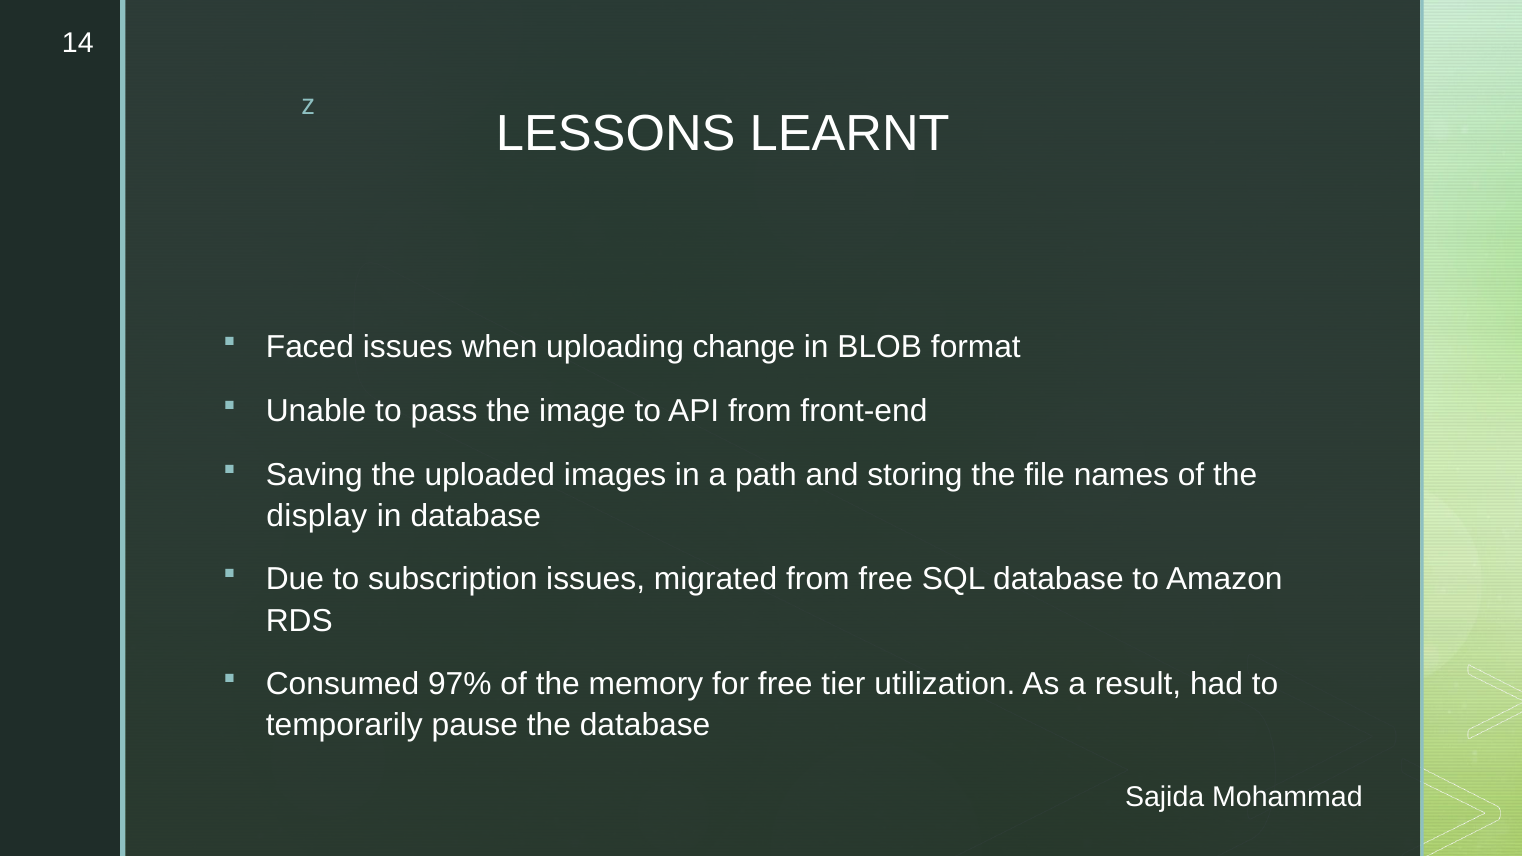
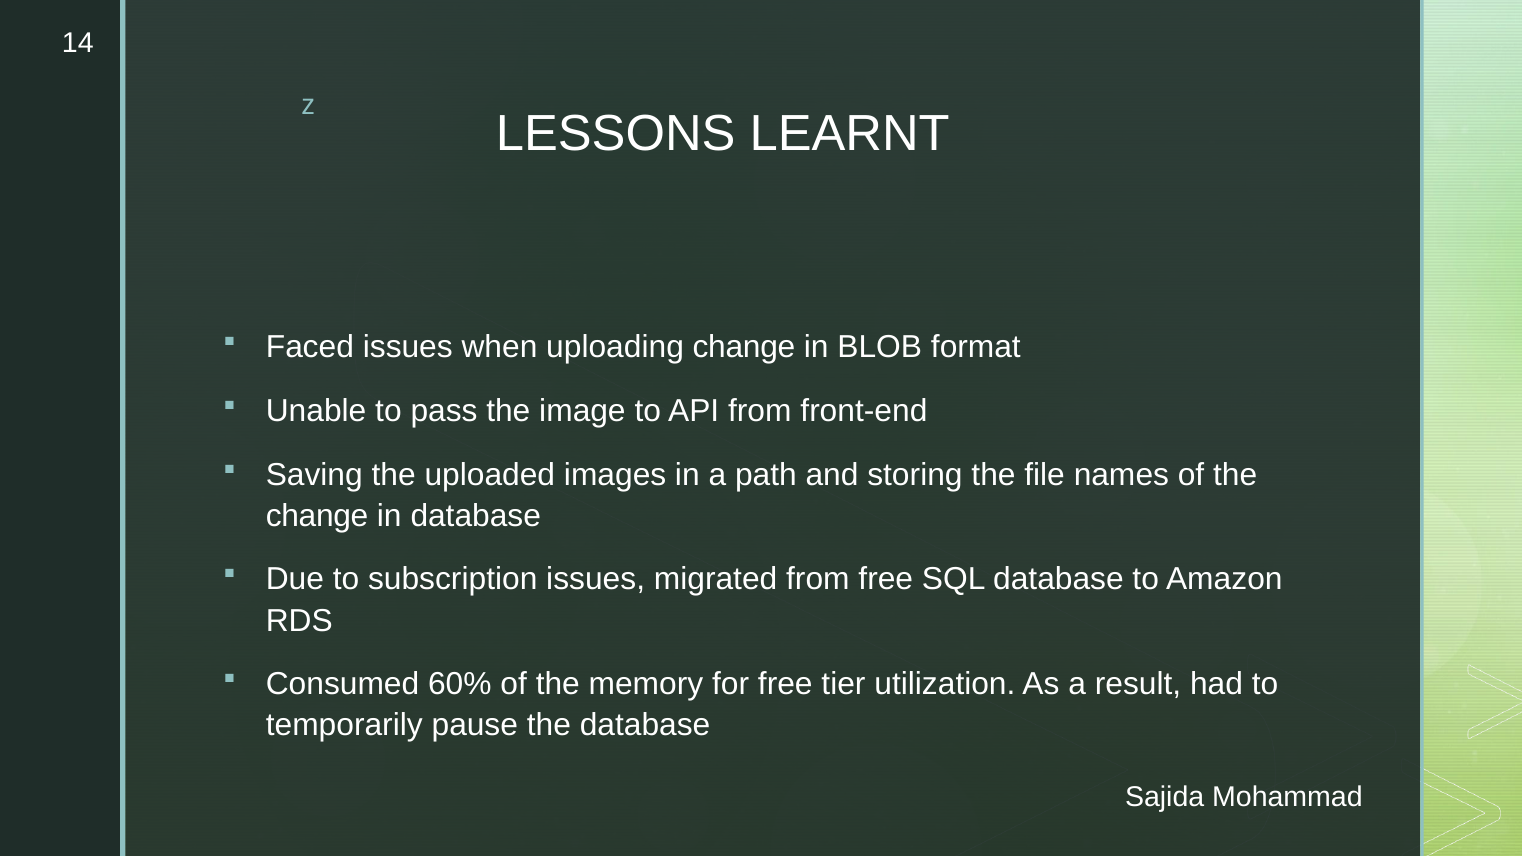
display: display -> change (317, 516)
97%: 97% -> 60% (460, 685)
